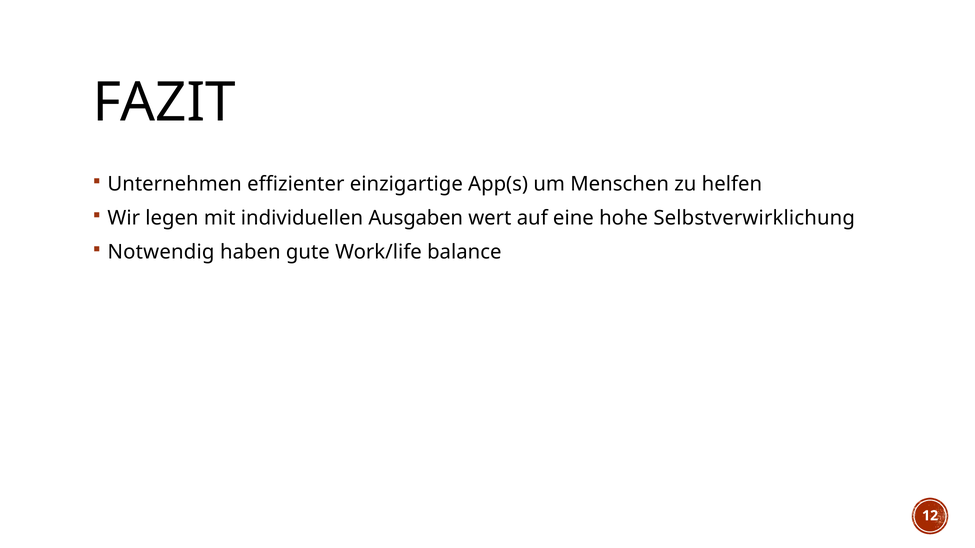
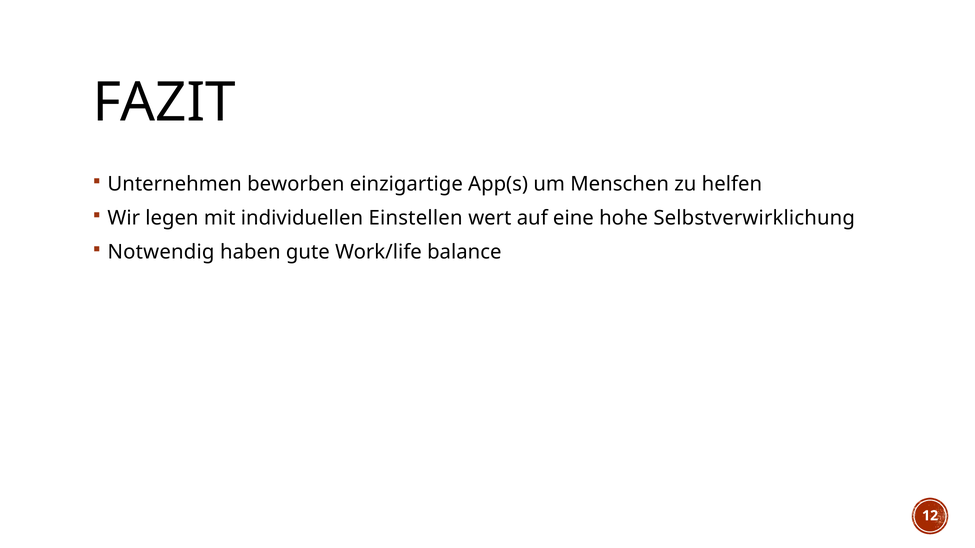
effizienter: effizienter -> beworben (296, 184)
Ausgaben: Ausgaben -> Einstellen (416, 218)
